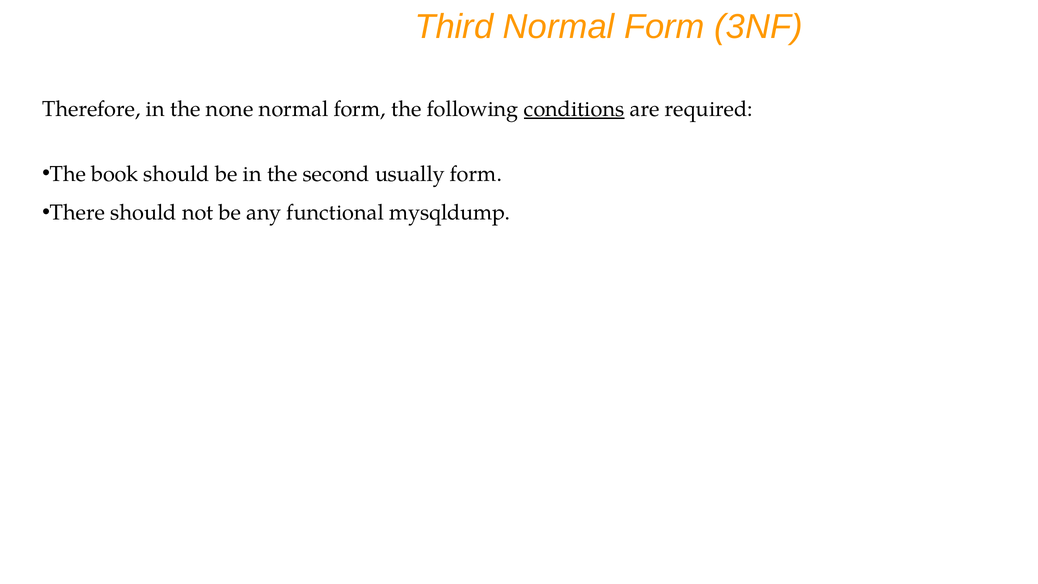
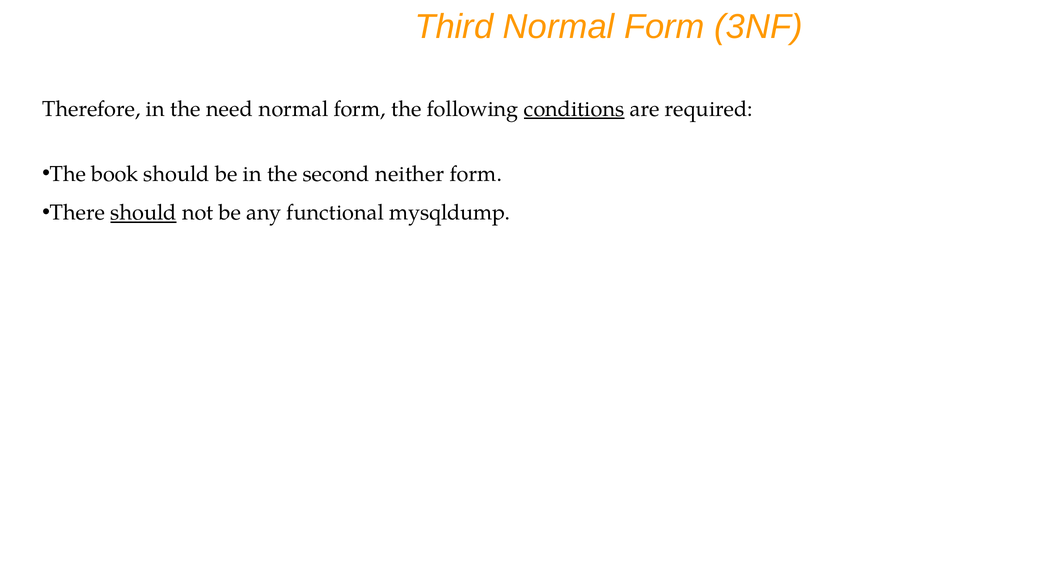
none: none -> need (230, 109)
usually: usually -> neither (410, 174)
should underline: none -> present (143, 213)
